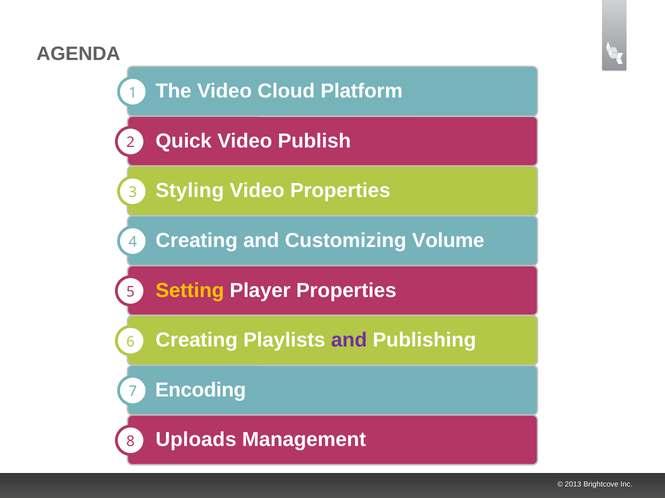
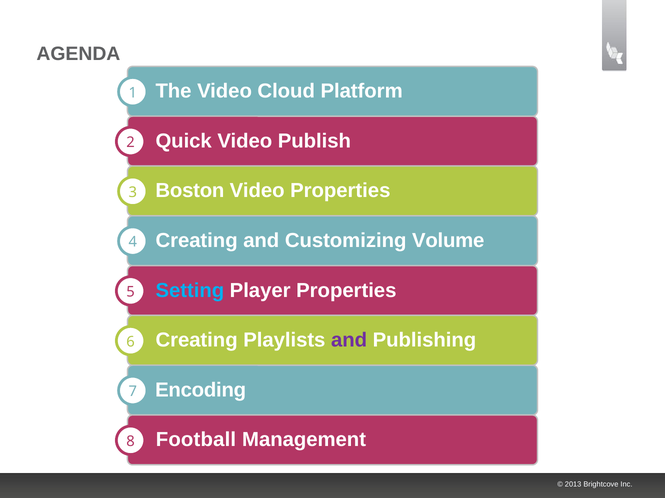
Styling: Styling -> Boston (190, 191)
Setting colour: yellow -> light blue (190, 291)
Uploads: Uploads -> Football (196, 440)
